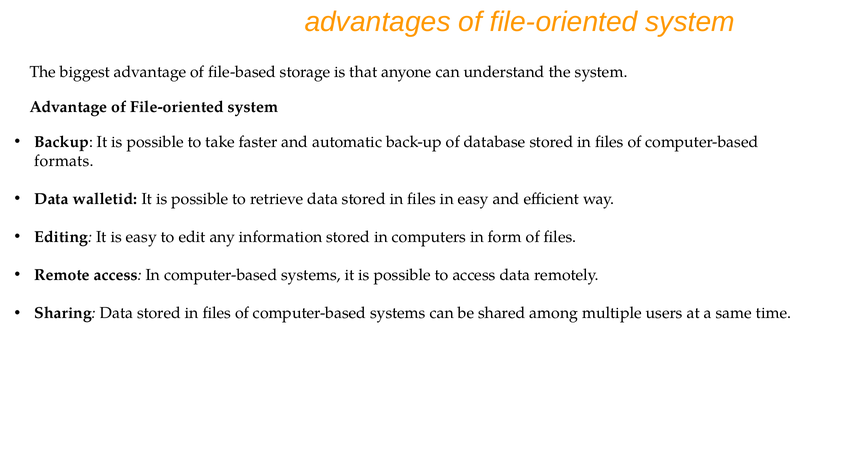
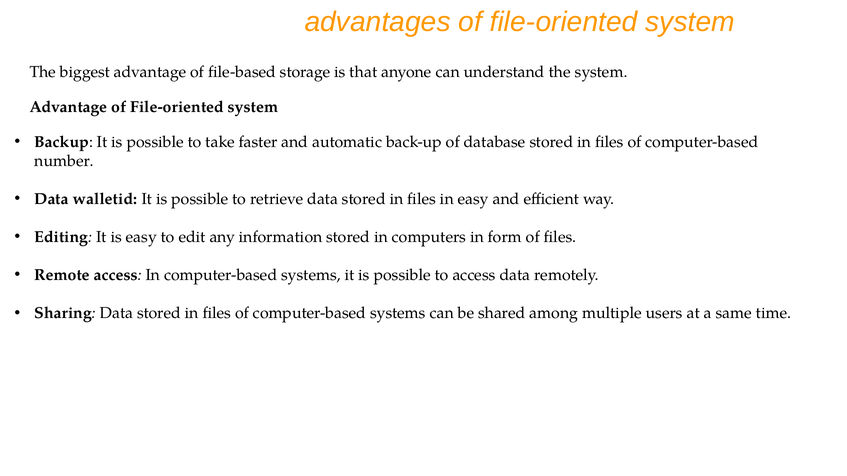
formats: formats -> number (64, 161)
